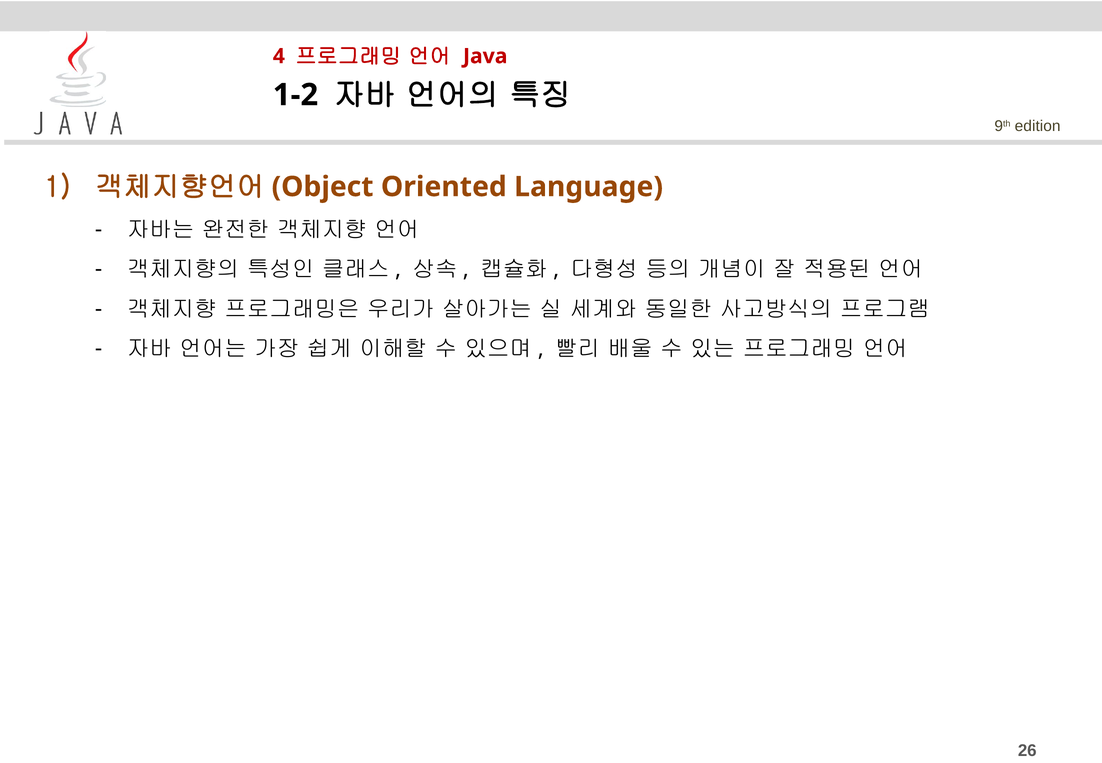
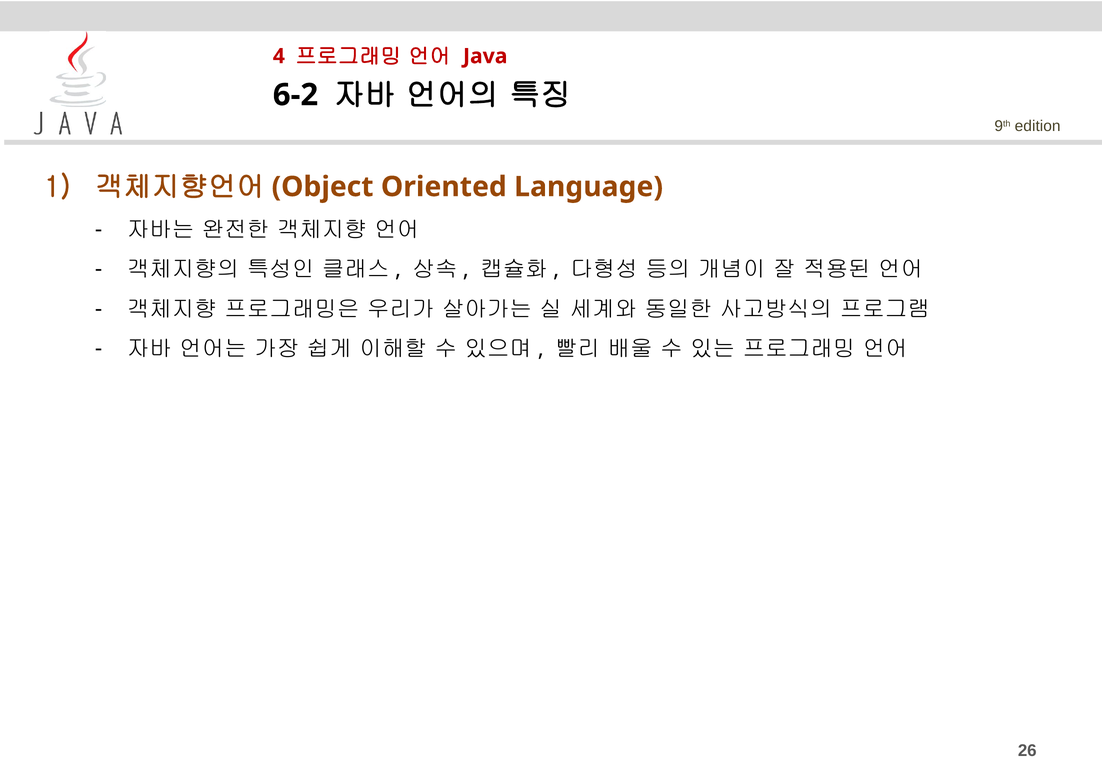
1-2: 1-2 -> 6-2 (296, 95)
